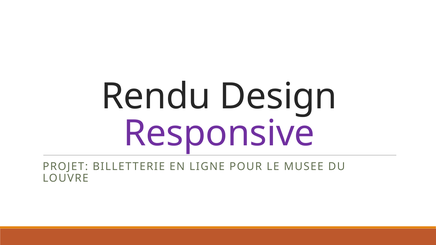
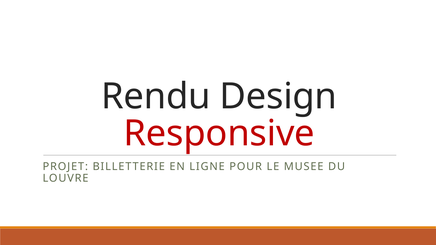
Responsive colour: purple -> red (219, 134)
